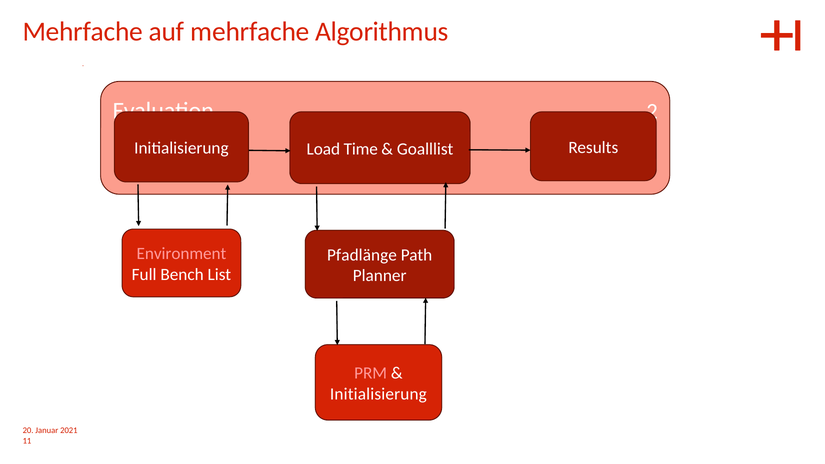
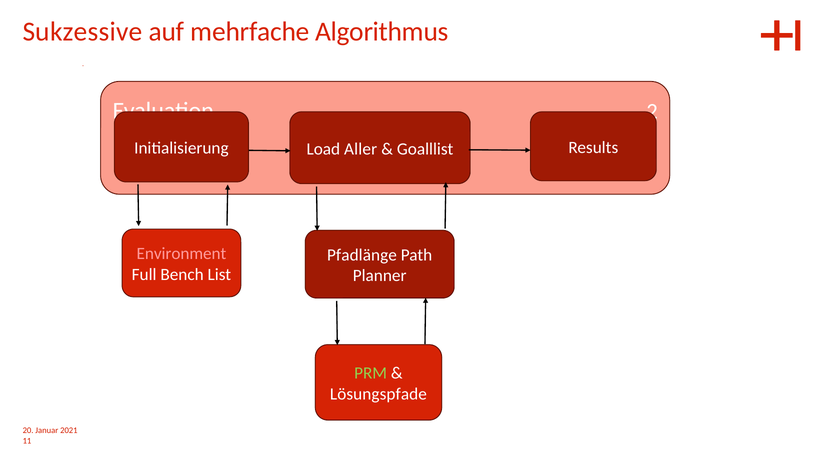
Mehrfache: Mehrfache -> Sukzessive (83, 32)
Time: Time -> Aller (361, 149)
PRM colour: pink -> light green (371, 373)
Initialisierung: Initialisierung -> Lösungspfade (378, 394)
